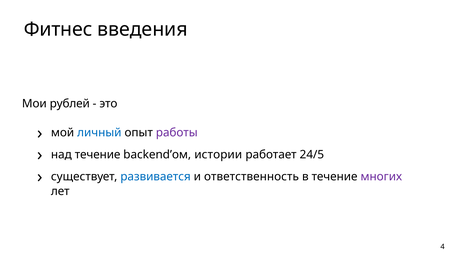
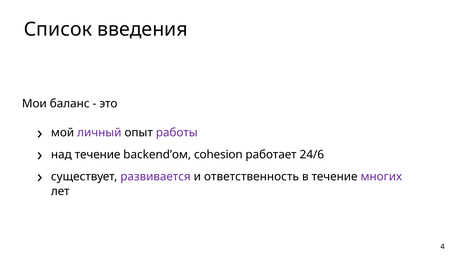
Фитнес: Фитнес -> Список (58, 30)
рублей: рублей -> баланс (70, 104)
личный colour: blue -> purple (99, 133)
истории: истории -> cohesion (218, 155)
24/5: 24/5 -> 24/6 (312, 155)
развивается colour: blue -> purple (156, 177)
